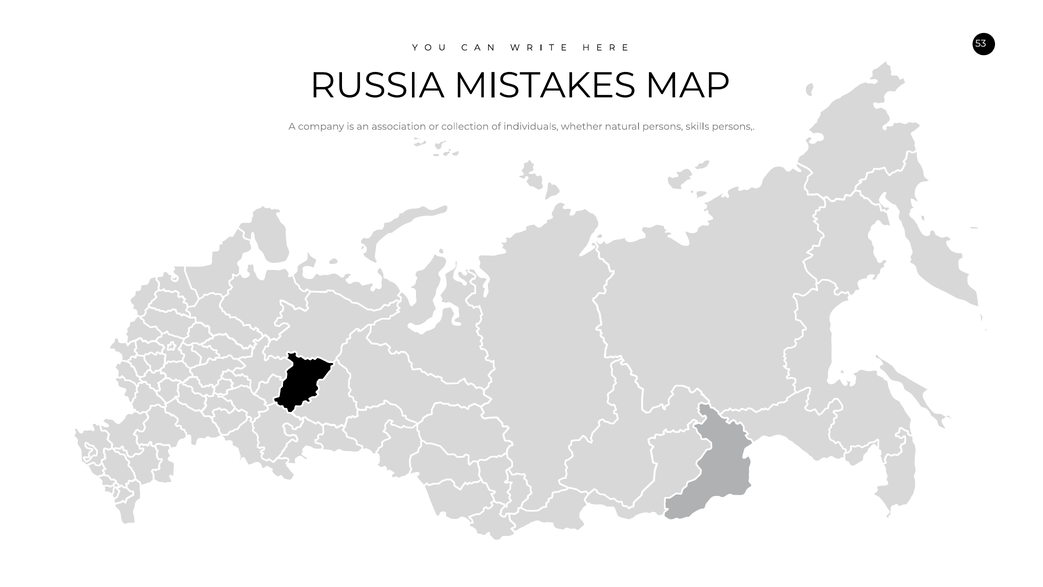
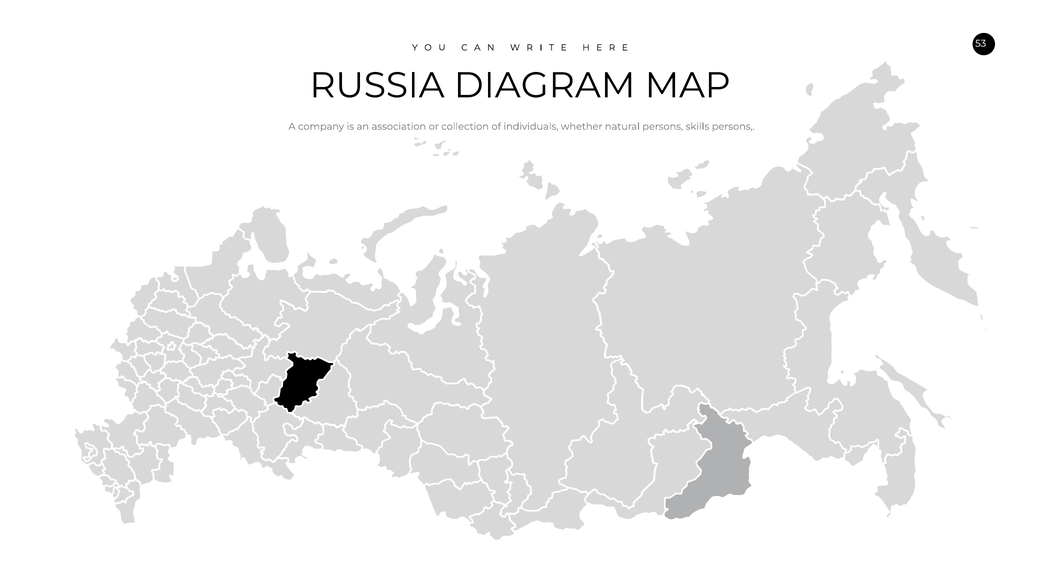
MISTAKES: MISTAKES -> DIAGRAM (545, 85)
